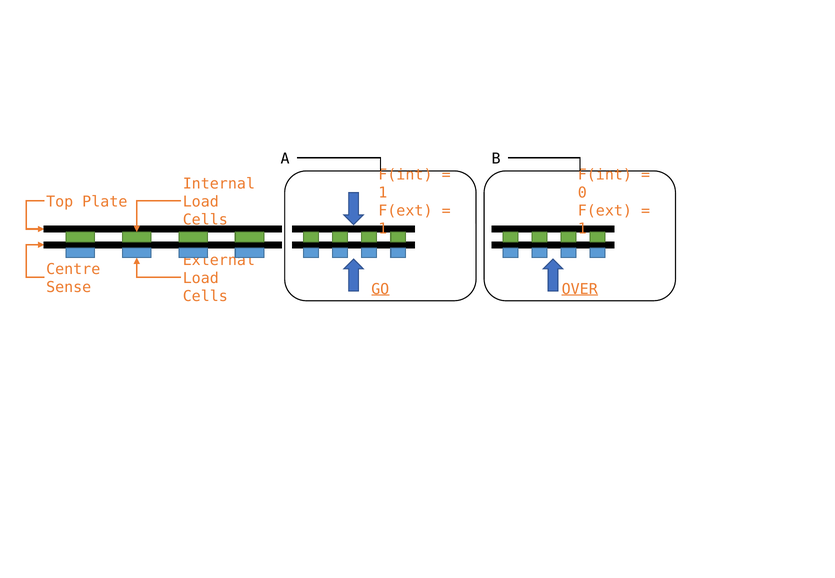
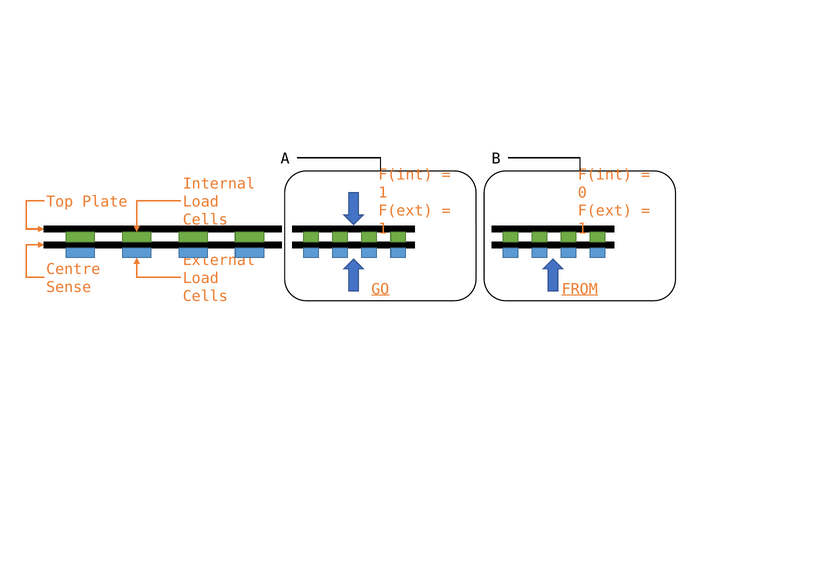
OVER: OVER -> FROM (580, 289)
